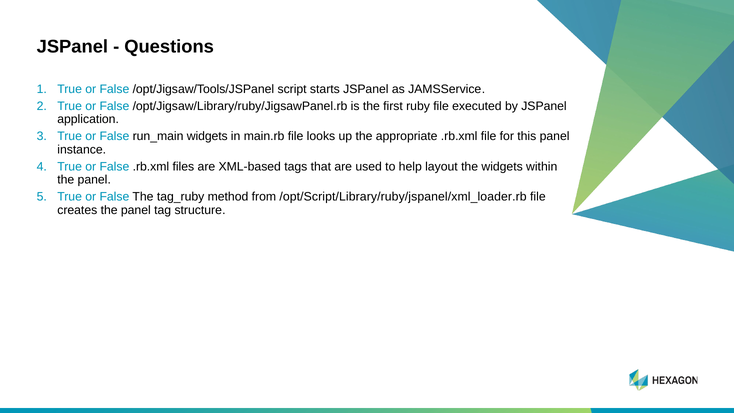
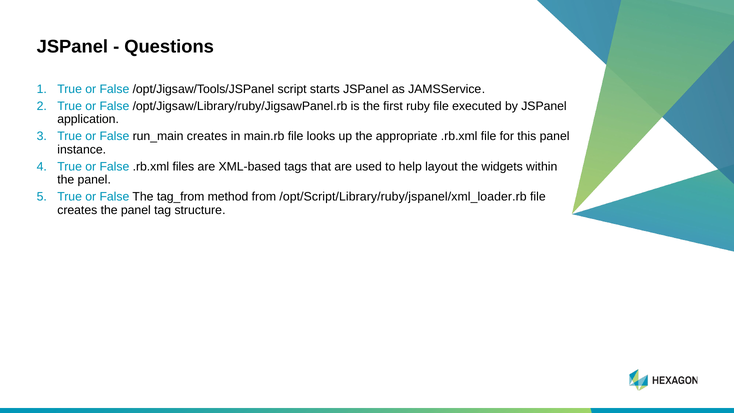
run_main widgets: widgets -> creates (207, 136)
tag_ruby: tag_ruby -> tag_from (181, 197)
